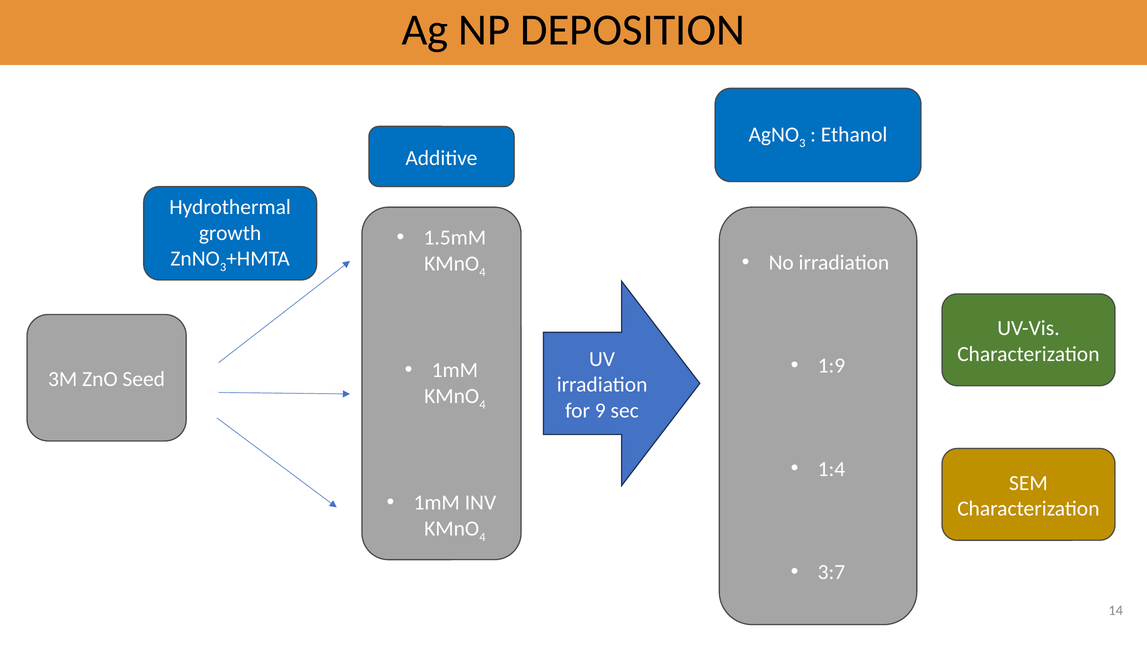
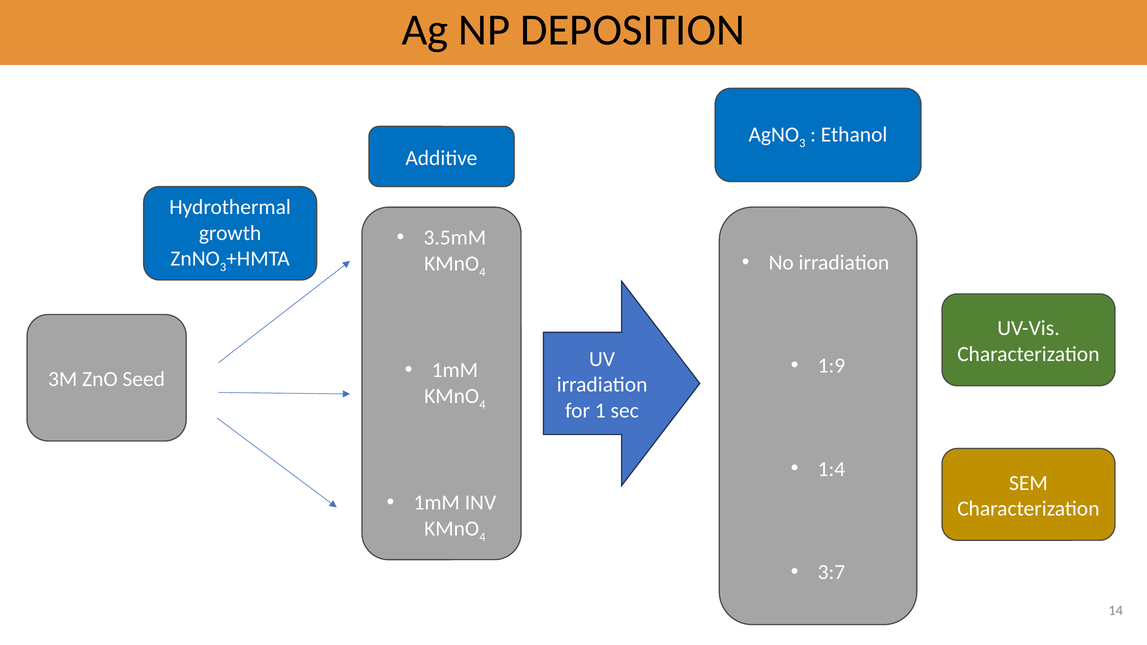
1.5mM: 1.5mM -> 3.5mM (455, 238)
9: 9 -> 1 (600, 411)
